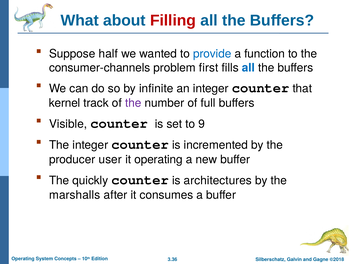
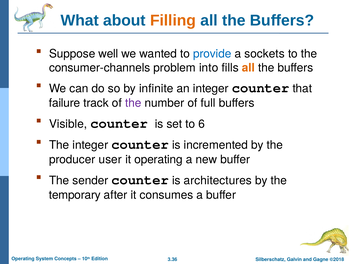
Filling colour: red -> orange (173, 20)
half: half -> well (108, 54)
function: function -> sockets (264, 54)
first: first -> into (209, 68)
all colour: blue -> orange (248, 68)
kernel: kernel -> failure (65, 103)
9: 9 -> 6 (202, 124)
quickly: quickly -> sender (90, 180)
marshalls: marshalls -> temporary (75, 195)
